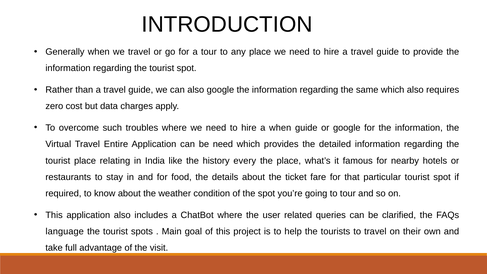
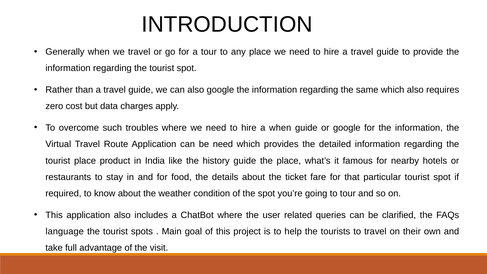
Entire: Entire -> Route (116, 144)
relating: relating -> product (115, 161)
history every: every -> guide (245, 161)
